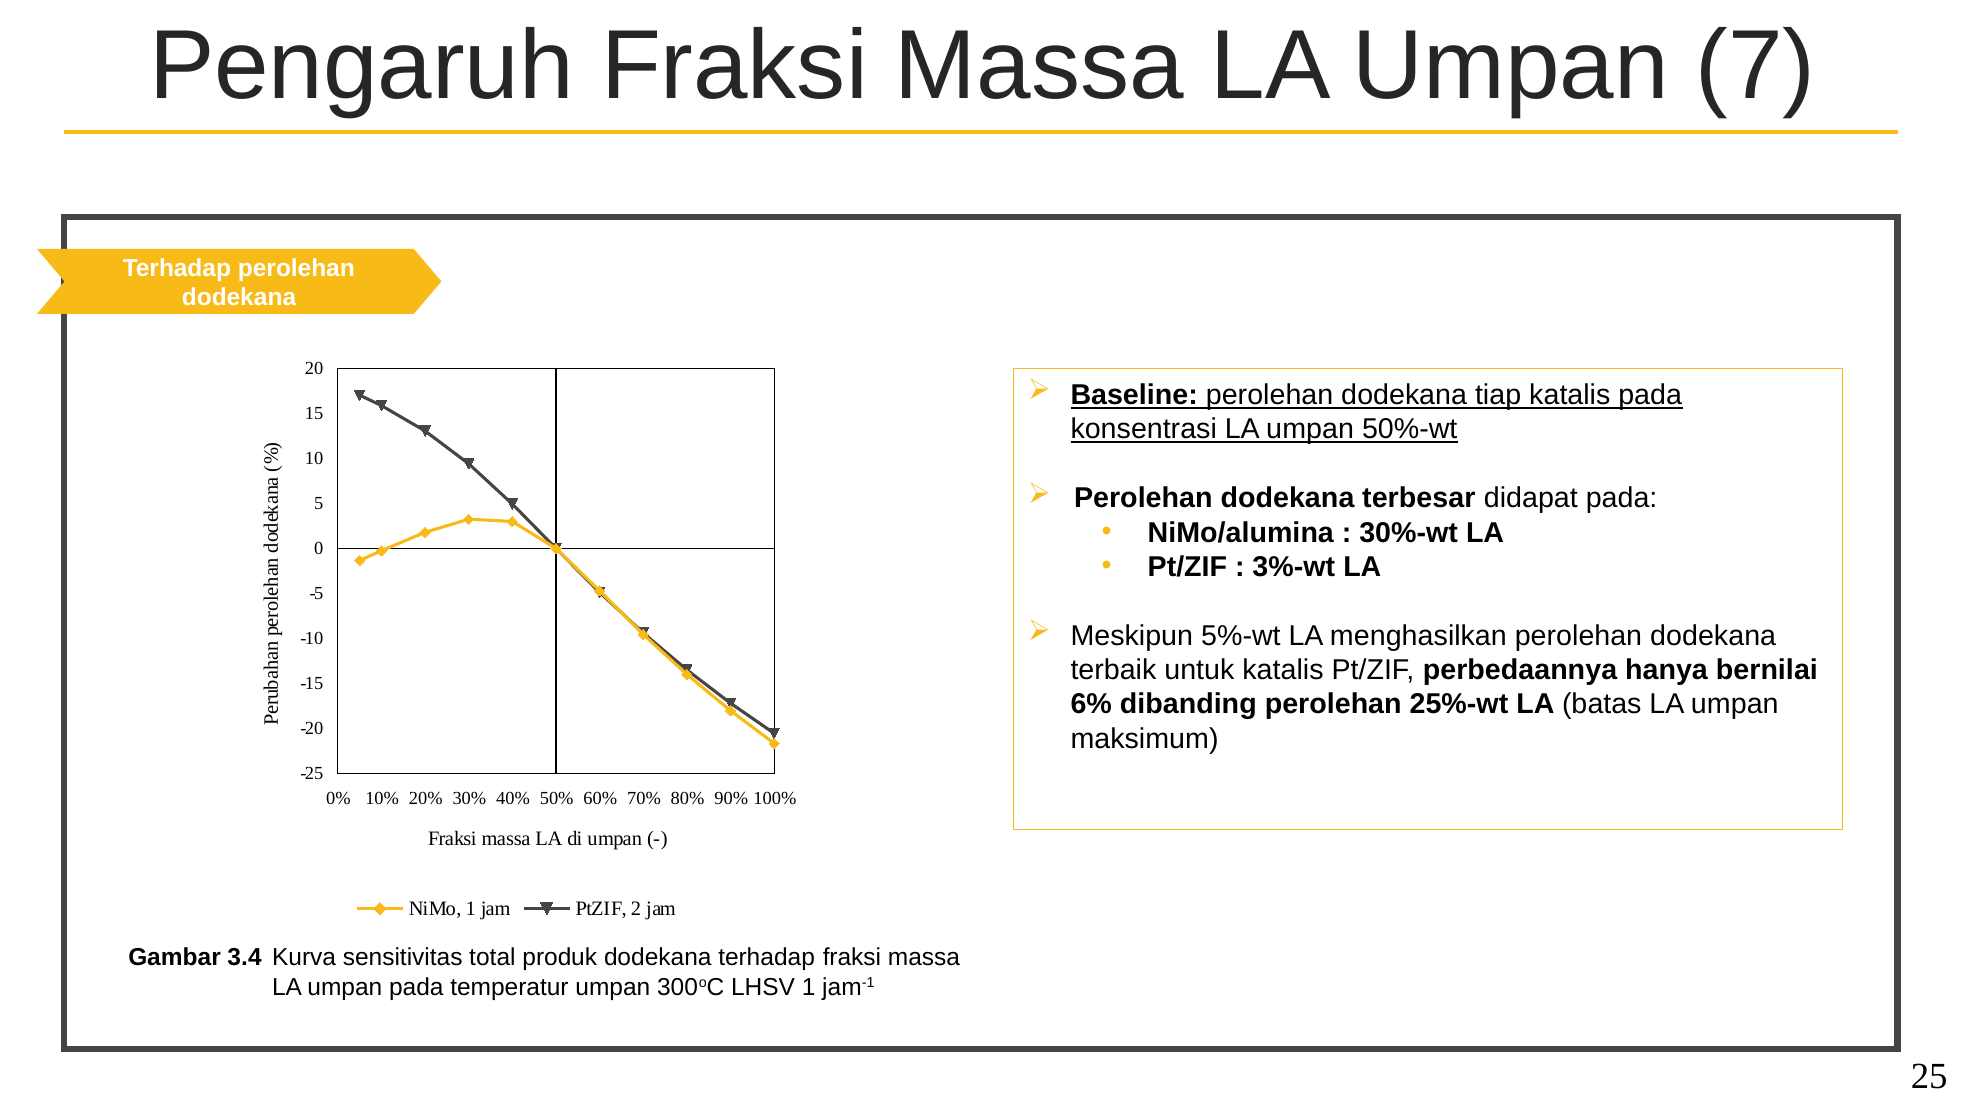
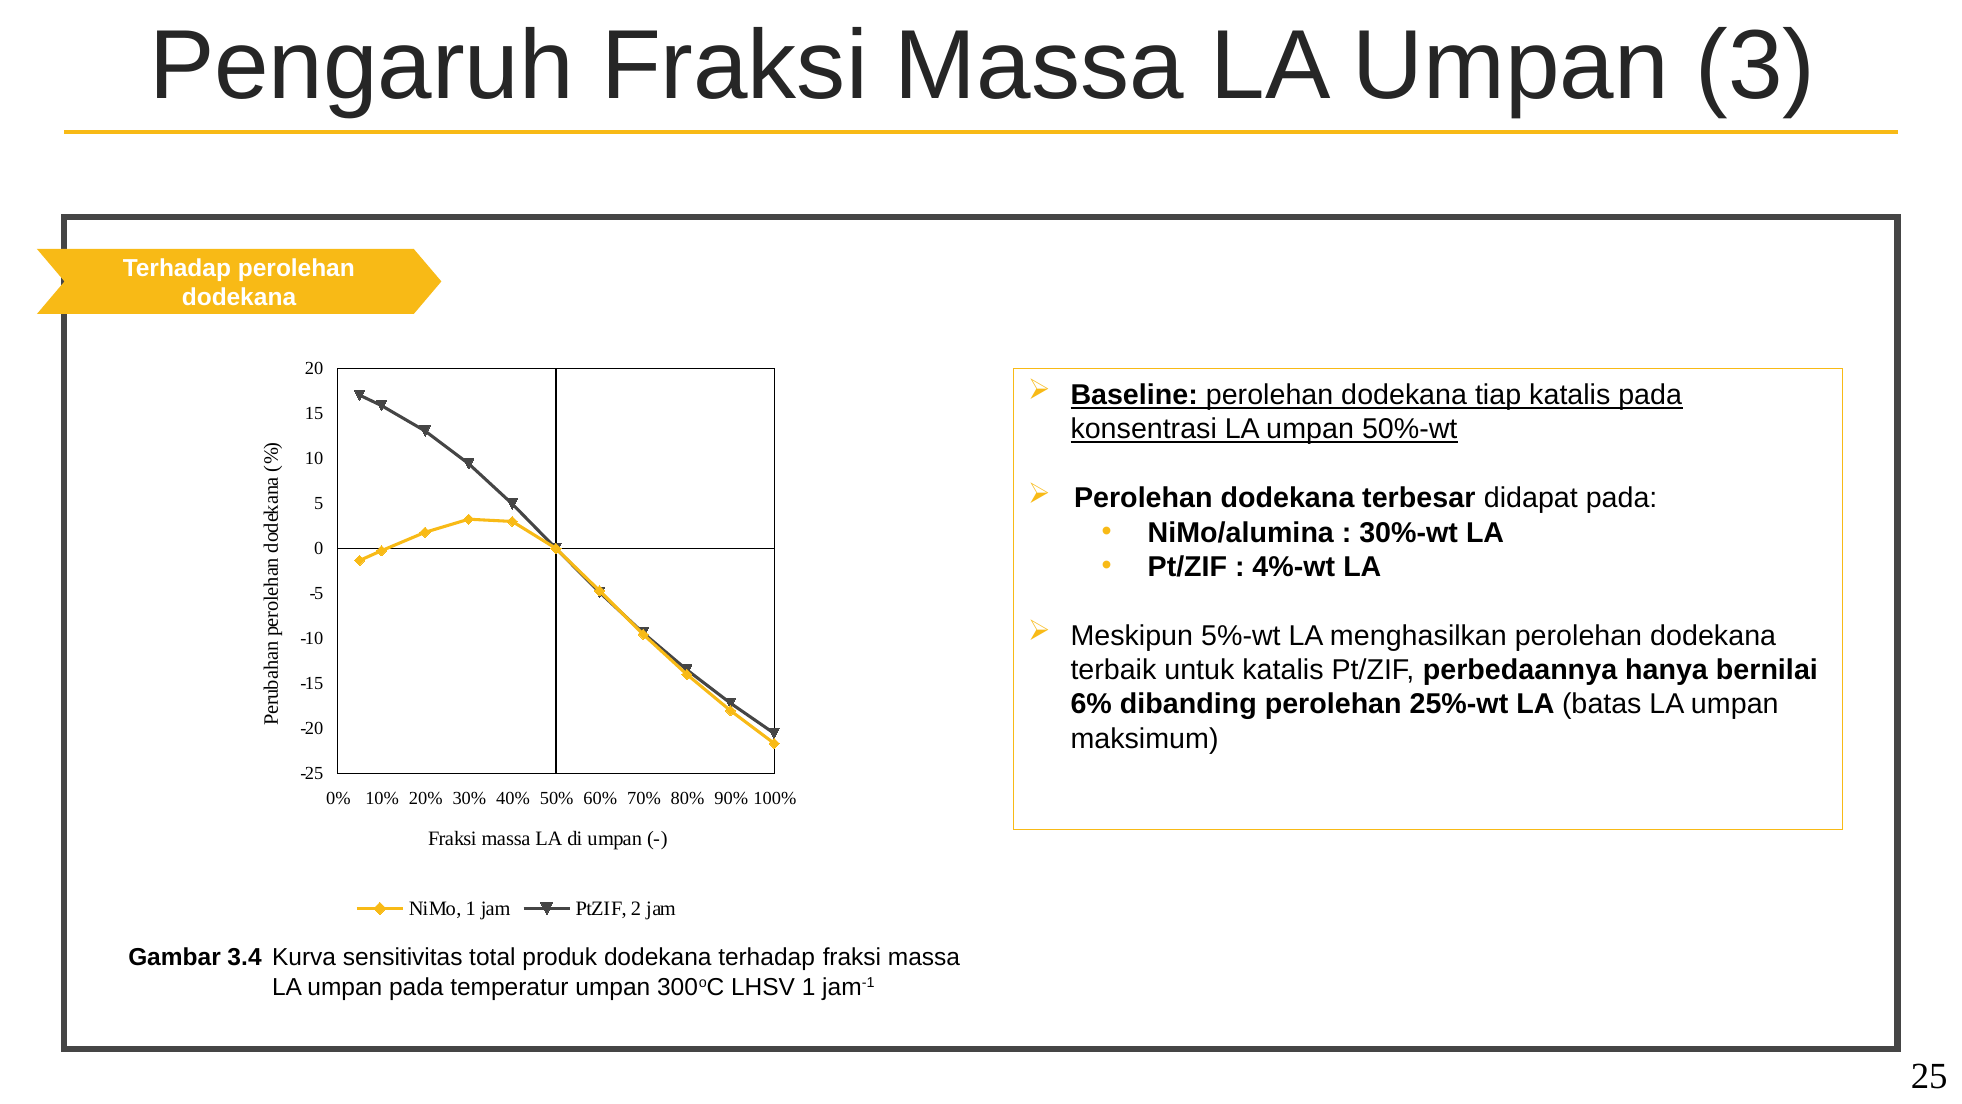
7: 7 -> 3 (1756, 66)
3%-wt: 3%-wt -> 4%-wt (1294, 567)
